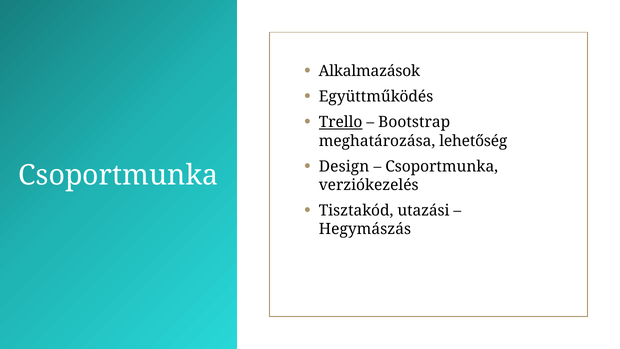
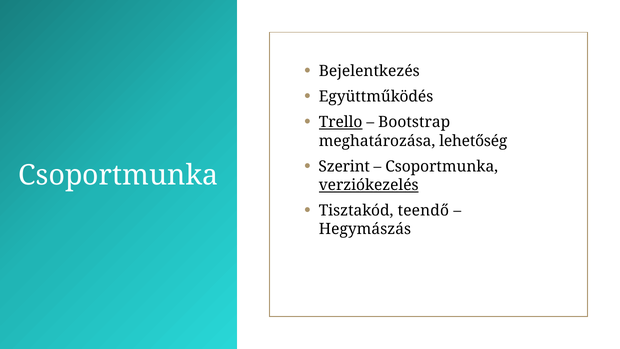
Alkalmazások: Alkalmazások -> Bejelentkezés (369, 71)
Design: Design -> Szerint (344, 166)
verziókezelés underline: none -> present (369, 185)
utazási: utazási -> teendő (423, 211)
